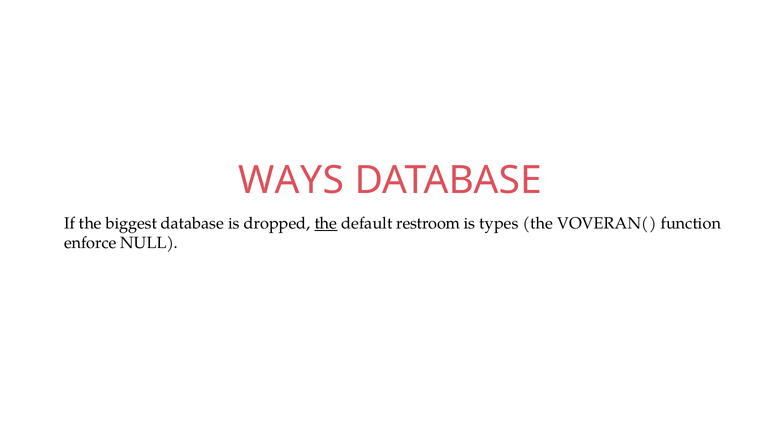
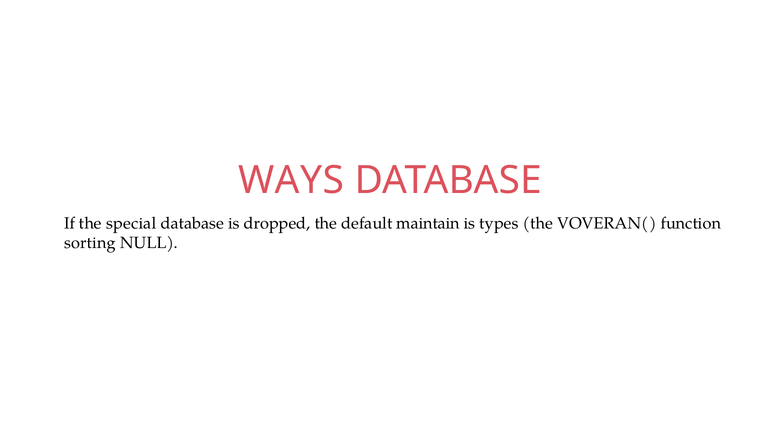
biggest: biggest -> special (131, 223)
the underline: present -> none (326, 223)
restroom: restroom -> maintain (428, 223)
enforce: enforce -> sorting (90, 243)
